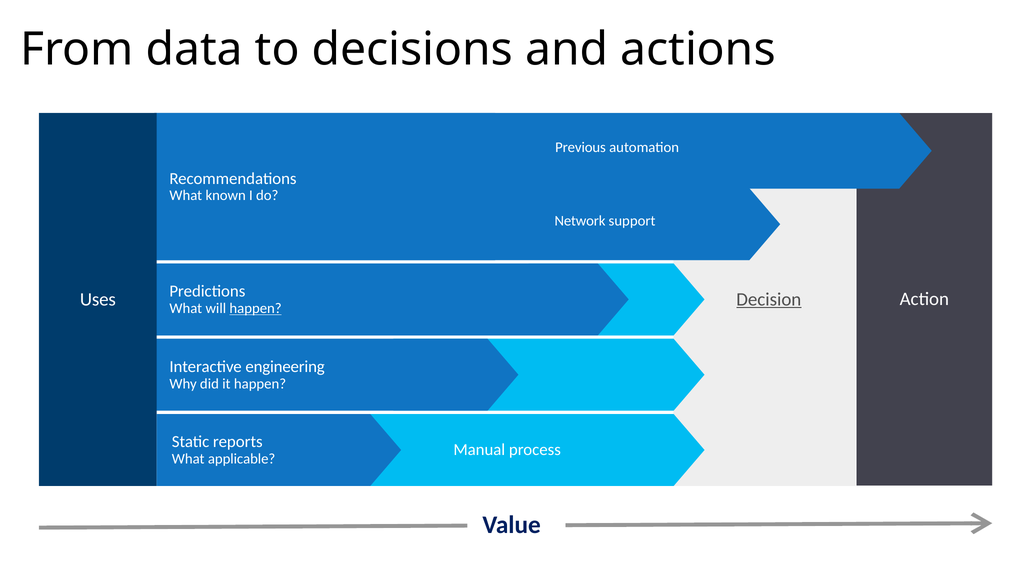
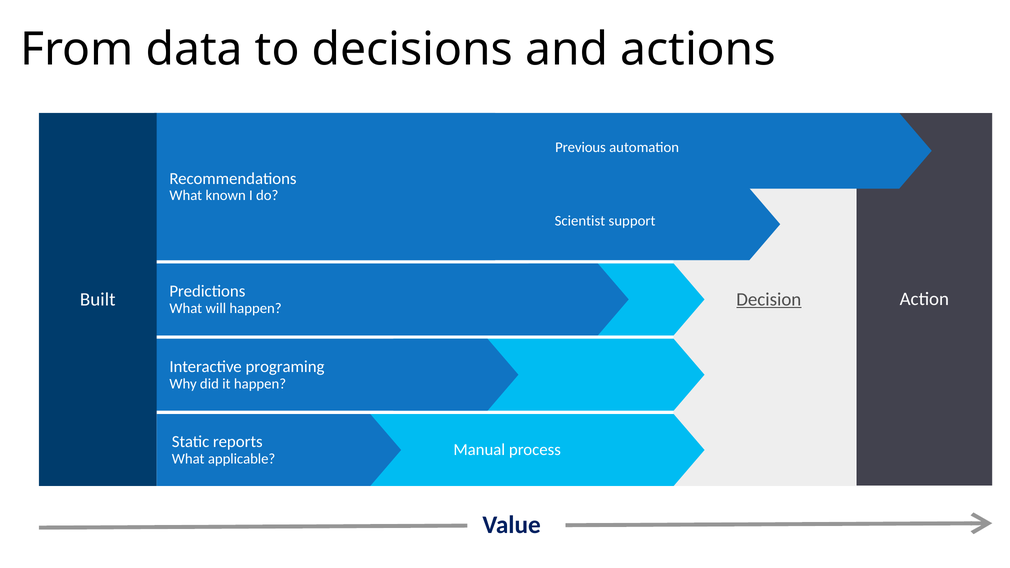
Network: Network -> Scientist (580, 221)
Uses: Uses -> Built (98, 299)
happen underline: present -> none (256, 308)
engineering: engineering -> programing (285, 367)
